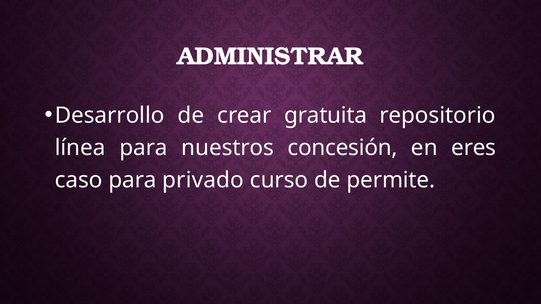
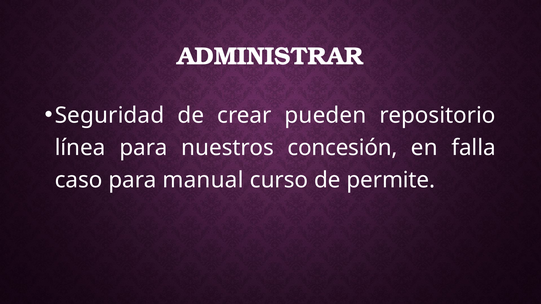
Desarrollo: Desarrollo -> Seguridad (110, 116)
gratuita: gratuita -> pueden (325, 116)
eres: eres -> falla (474, 148)
privado: privado -> manual (203, 180)
